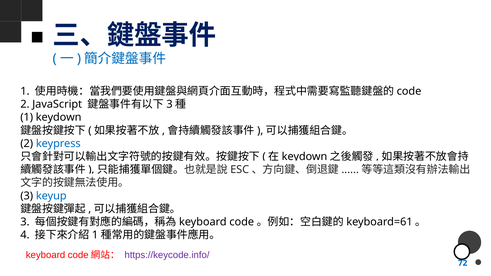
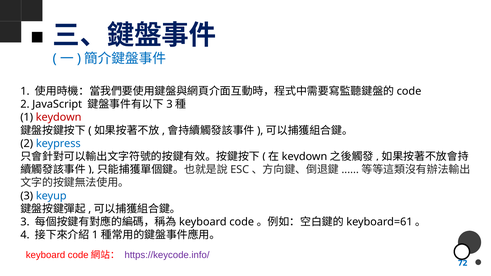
keydown colour: black -> red (59, 117)
